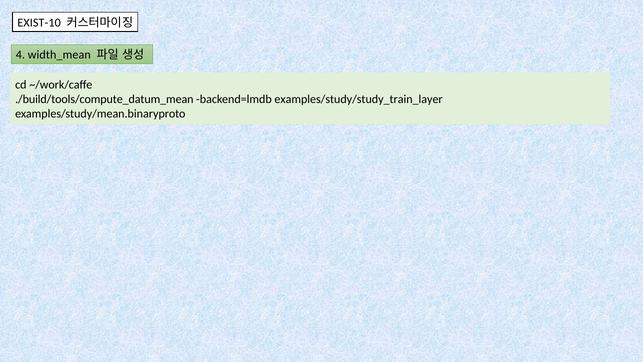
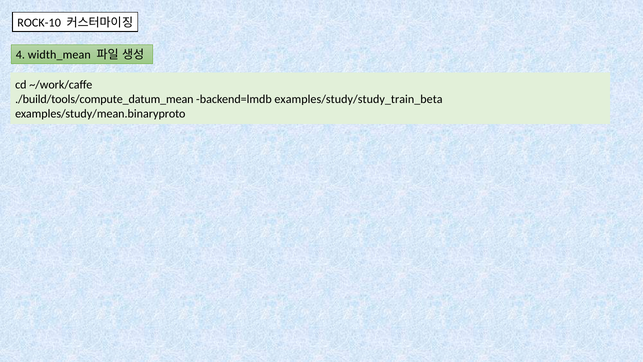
EXIST-10: EXIST-10 -> ROCK-10 (39, 23)
examples/study/study_train_layer: examples/study/study_train_layer -> examples/study/study_train_beta (359, 99)
